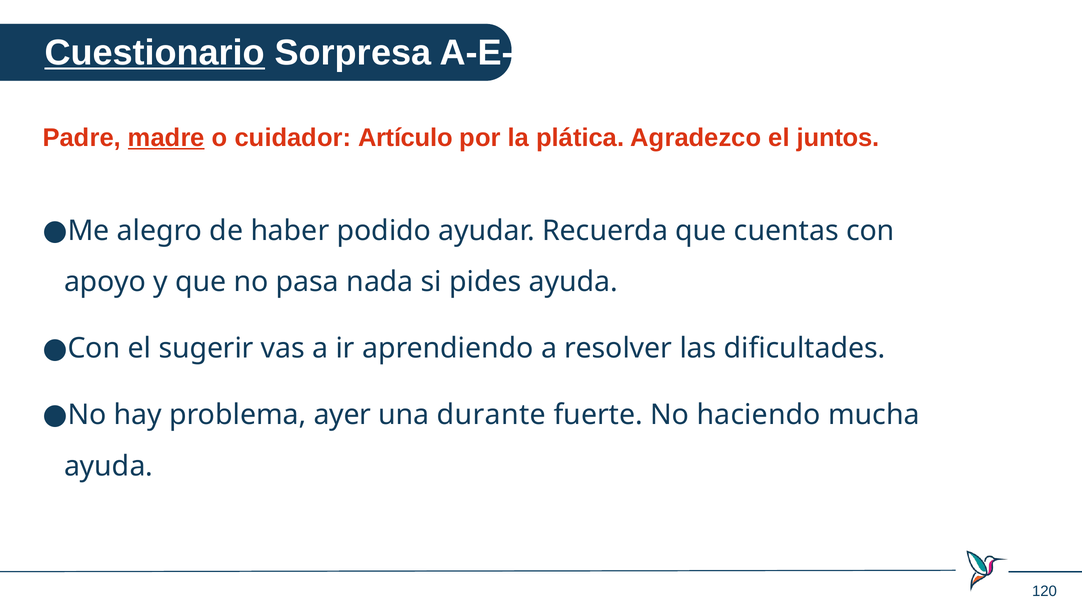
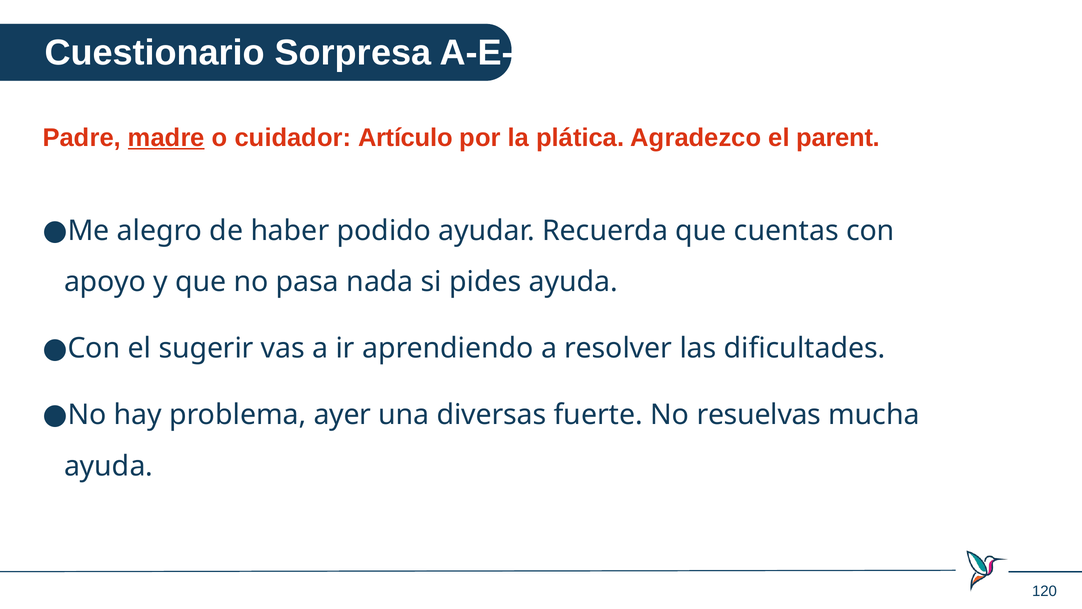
Cuestionario underline: present -> none (155, 53)
juntos: juntos -> parent (838, 138)
durante: durante -> diversas (492, 415)
haciendo: haciendo -> resuelvas (759, 415)
